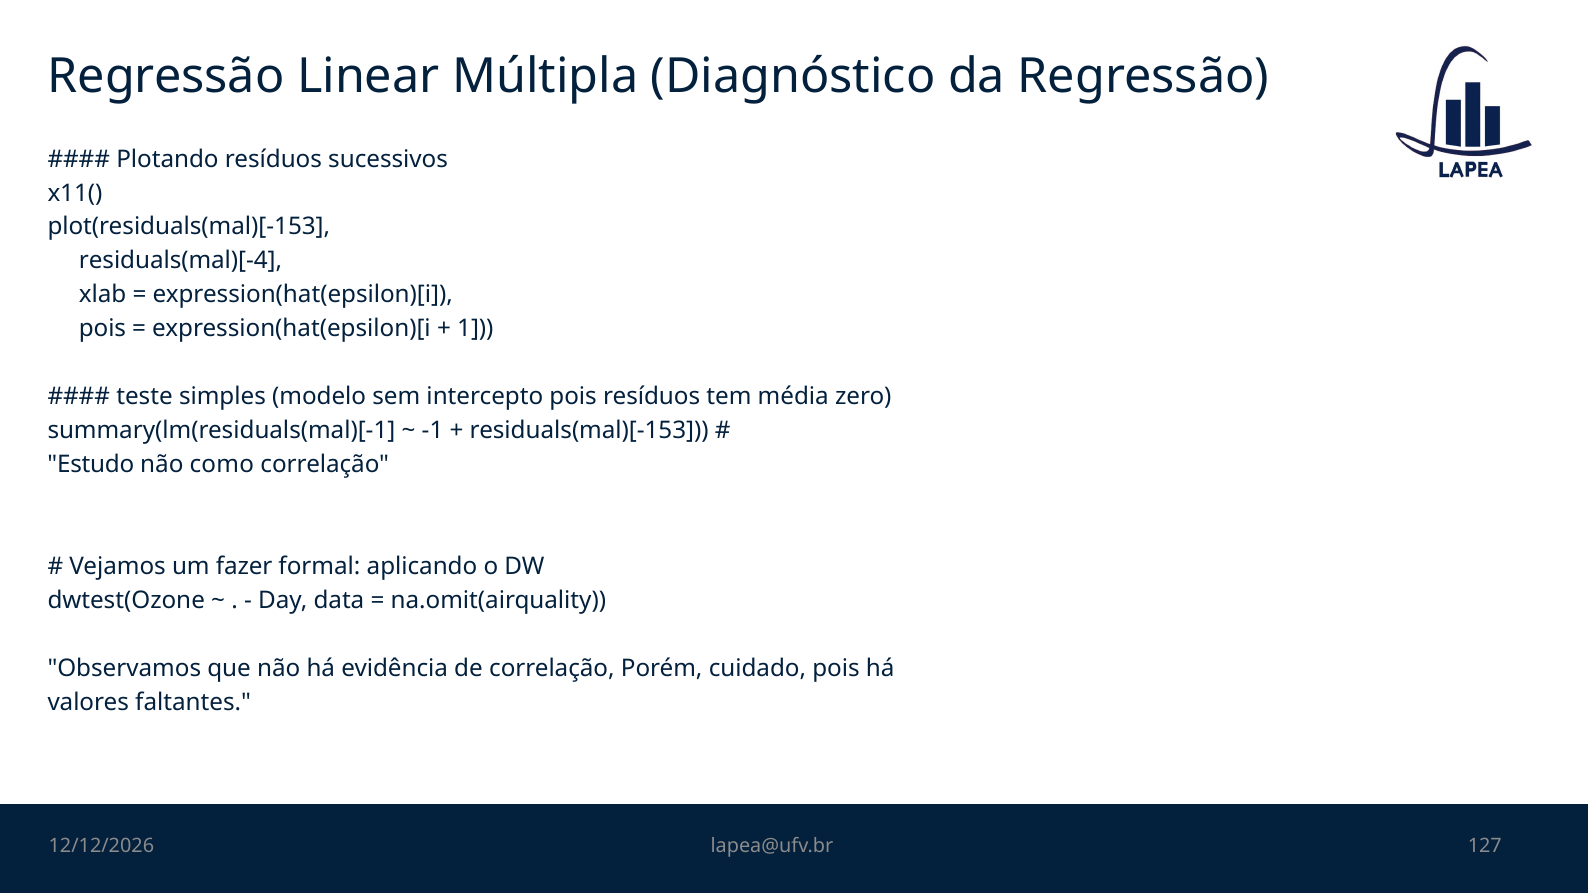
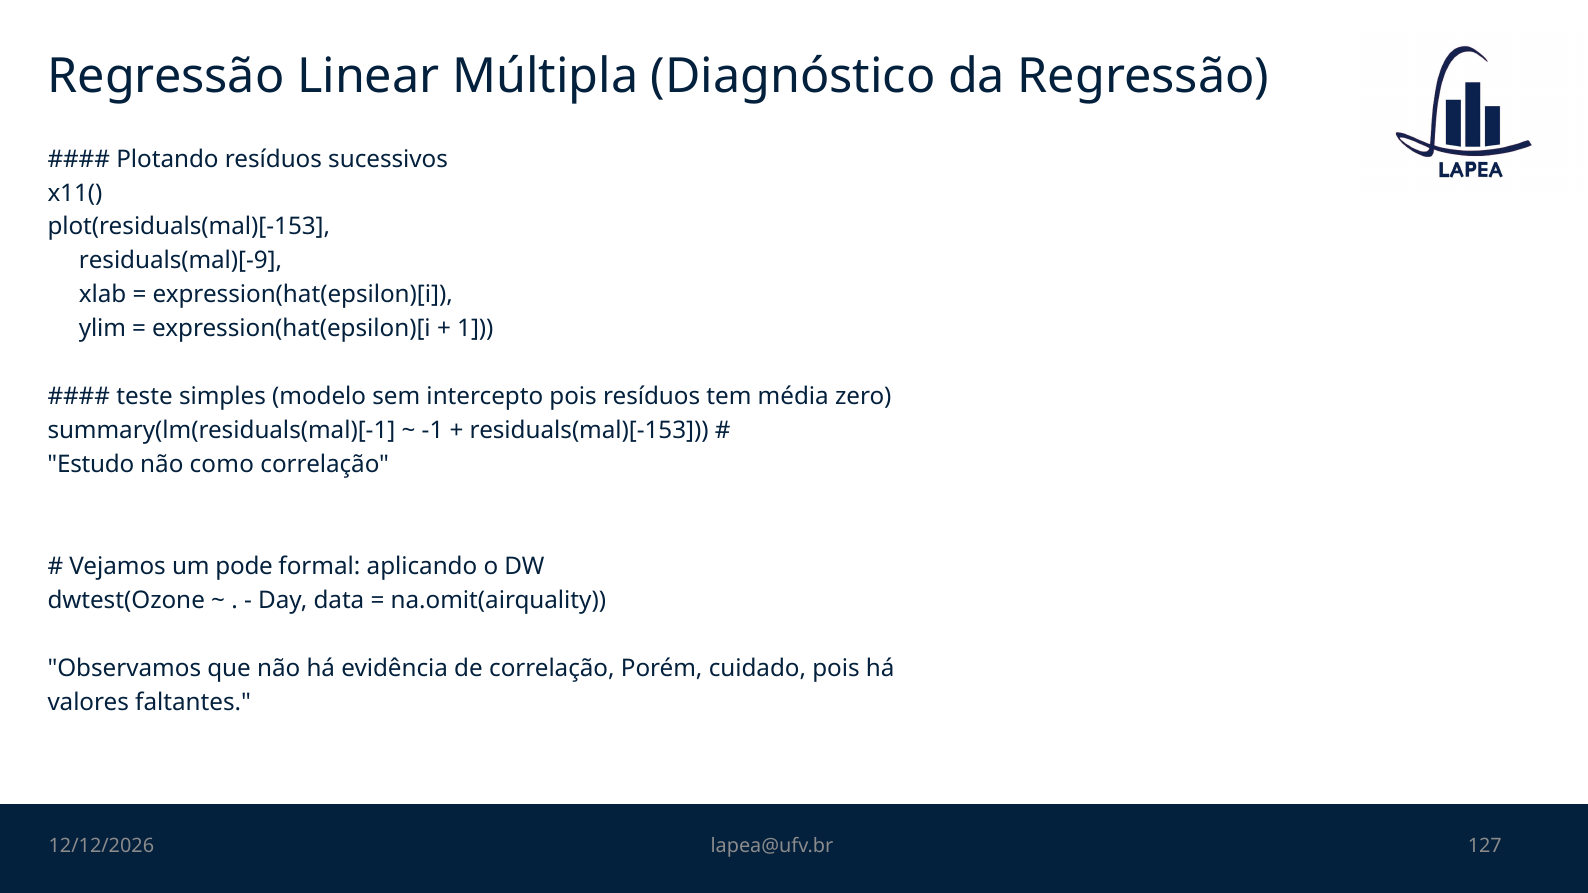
residuals(mal)[-4: residuals(mal)[-4 -> residuals(mal)[-9 (180, 261)
pois: pois -> ylim (102, 329)
fazer: fazer -> pode (244, 566)
